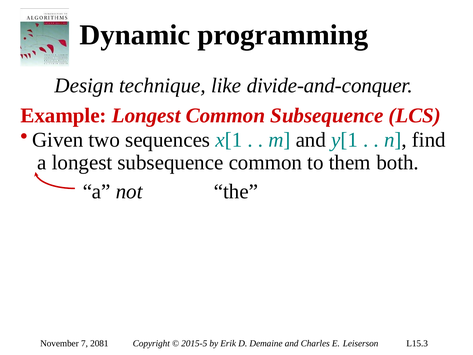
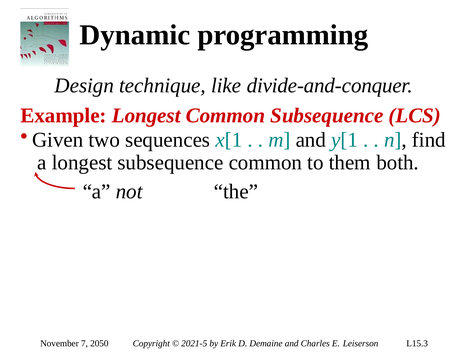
2081: 2081 -> 2050 (99, 343)
2015-5: 2015-5 -> 2021-5 (194, 343)
